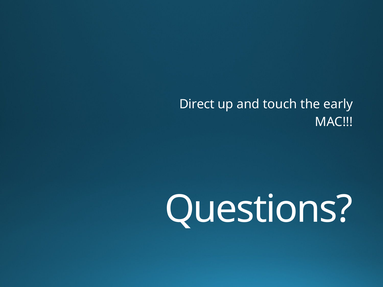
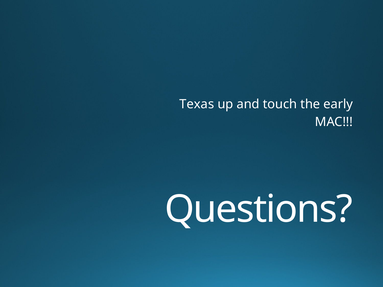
Direct: Direct -> Texas (197, 104)
